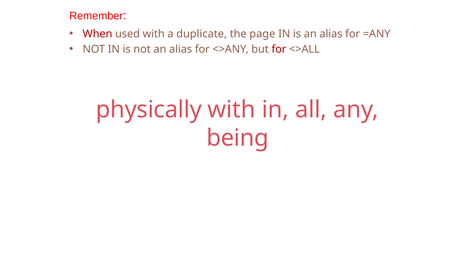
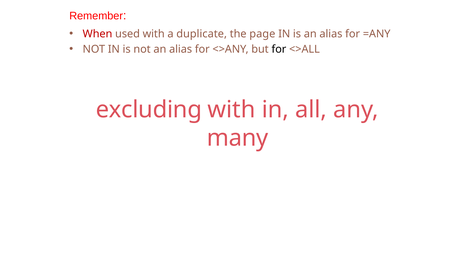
for colour: red -> black (279, 49)
physically: physically -> excluding (149, 110)
being: being -> many (238, 138)
